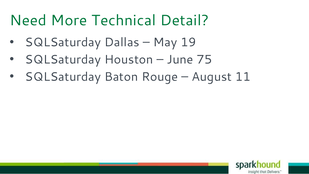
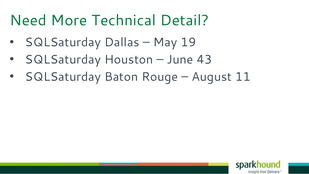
75: 75 -> 43 (204, 59)
